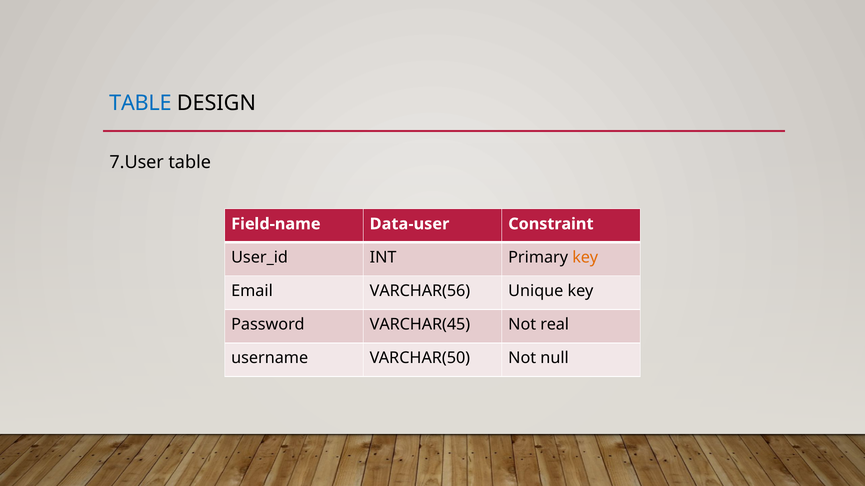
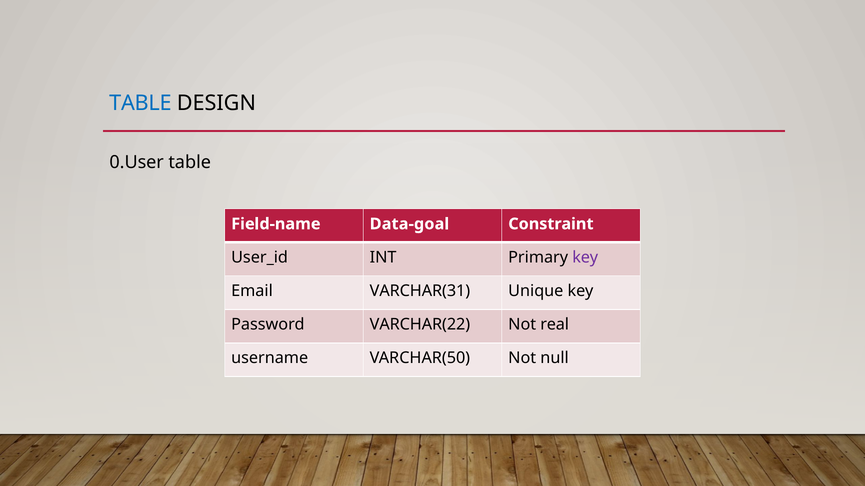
7.User: 7.User -> 0.User (137, 163)
Data-user: Data-user -> Data-goal (409, 224)
key colour: orange -> purple (585, 258)
VARCHAR(56: VARCHAR(56 -> VARCHAR(31 (420, 291)
VARCHAR(45: VARCHAR(45 -> VARCHAR(22 (420, 325)
